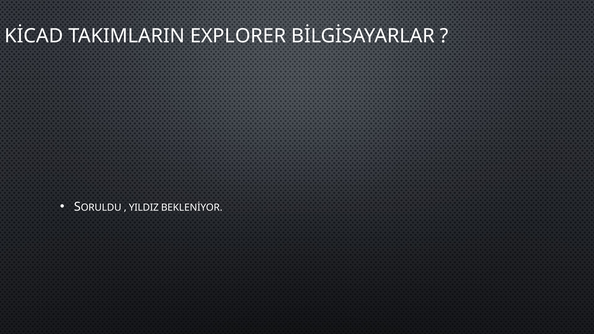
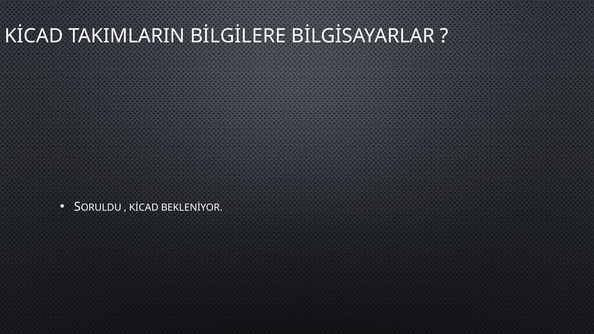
EXPLORER: EXPLORER -> BİLGİLERE (238, 36)
YILDIZ: YILDIZ -> KİCAD (144, 208)
